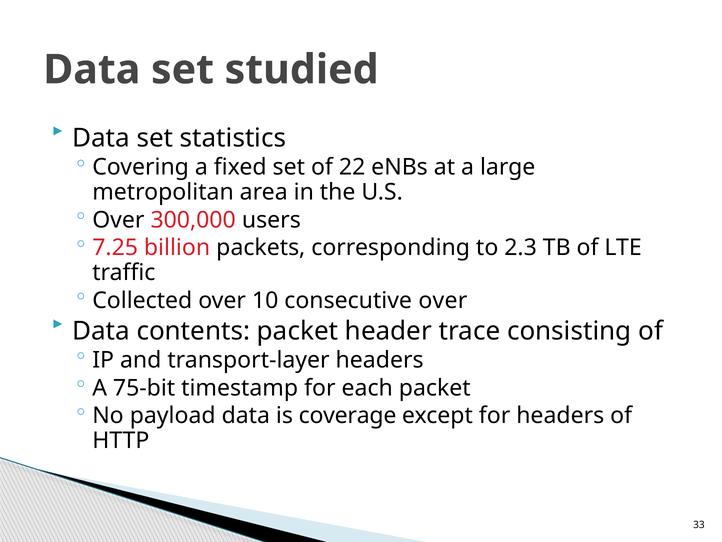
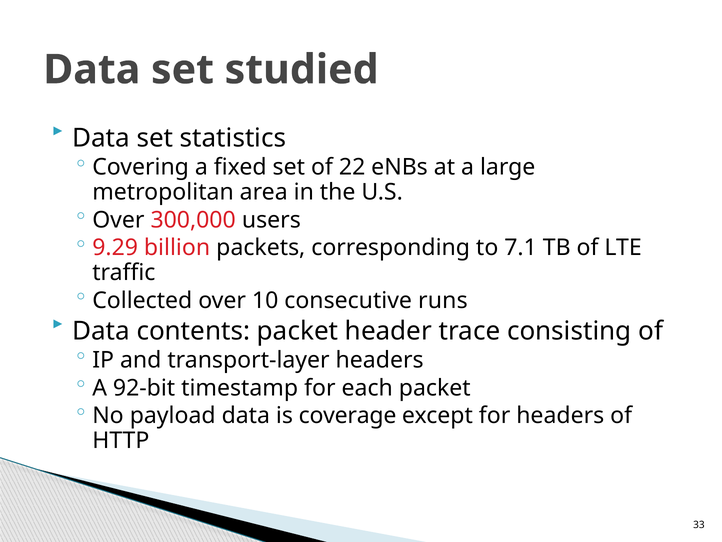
7.25: 7.25 -> 9.29 (115, 248)
2.3: 2.3 -> 7.1 (521, 248)
consecutive over: over -> runs (443, 300)
75-bit: 75-bit -> 92-bit (144, 388)
